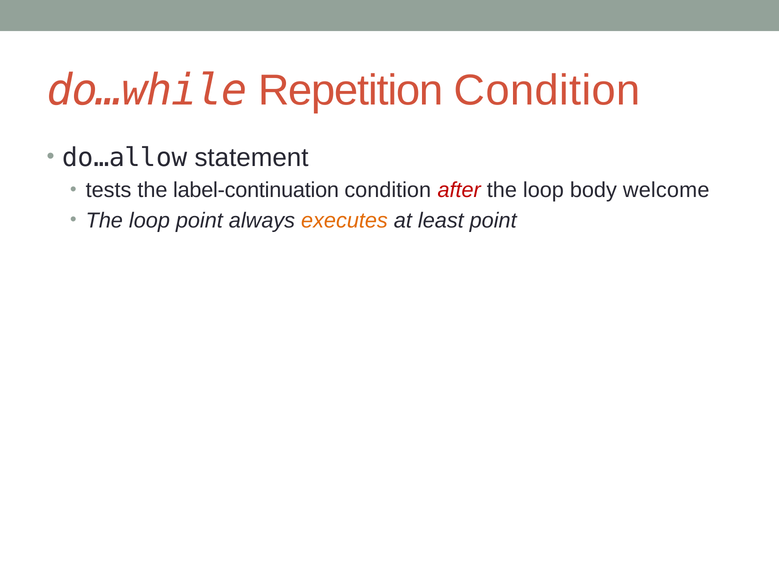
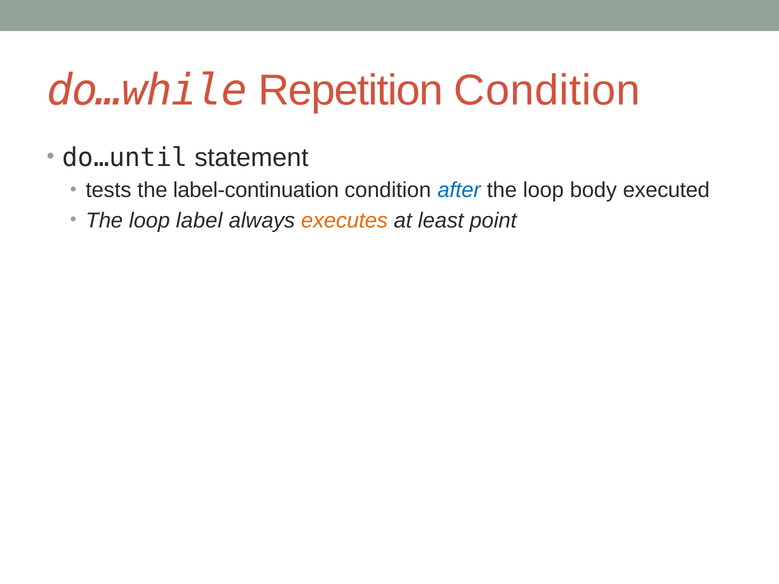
do…allow: do…allow -> do…until (125, 158)
after colour: red -> blue (459, 190)
welcome: welcome -> executed (666, 190)
loop point: point -> label (199, 221)
